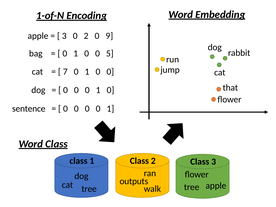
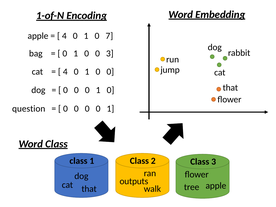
3: 3 -> 4 (64, 36)
2: 2 -> 1 (86, 36)
9: 9 -> 7 (109, 36)
0 5: 5 -> 3 (110, 54)
7: 7 -> 4 (65, 72)
sentence: sentence -> question (29, 109)
cat tree: tree -> that (89, 189)
